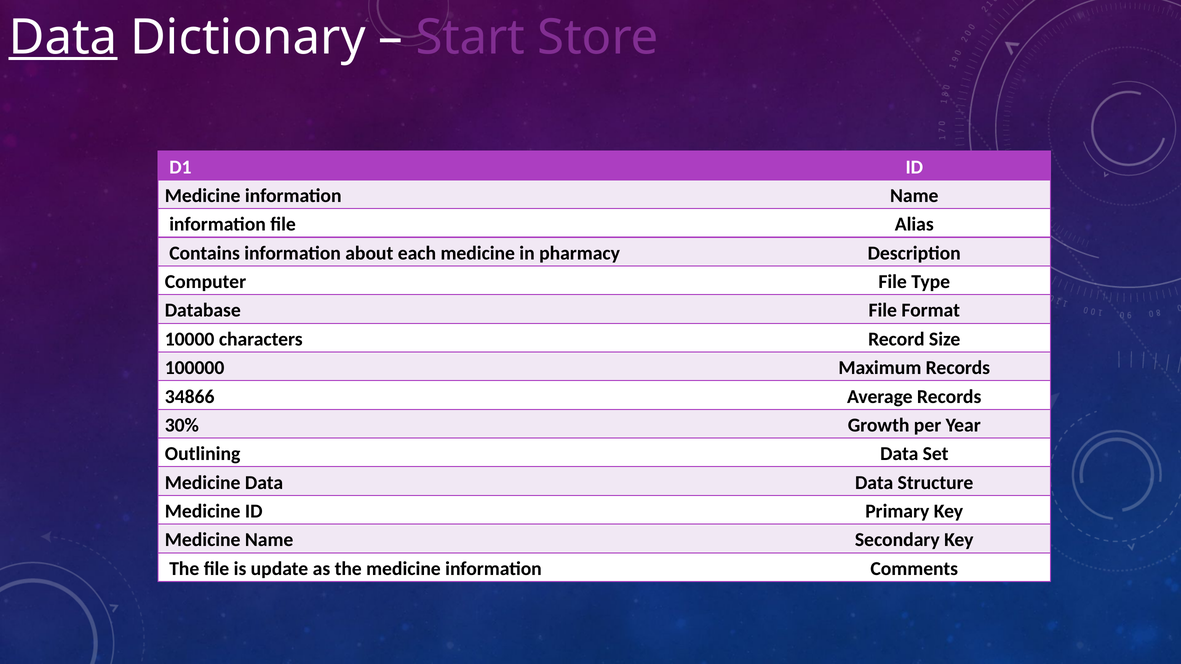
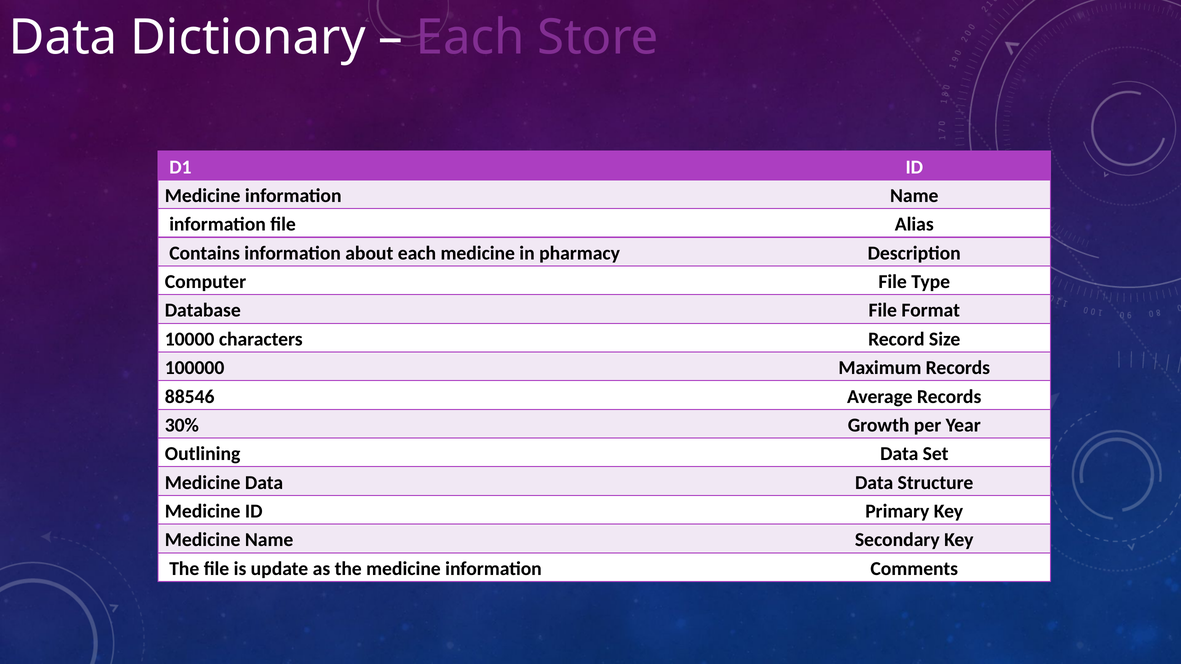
Data underline: present -> none (63, 37)
Start: Start -> Each (470, 37)
34866: 34866 -> 88546 (190, 397)
